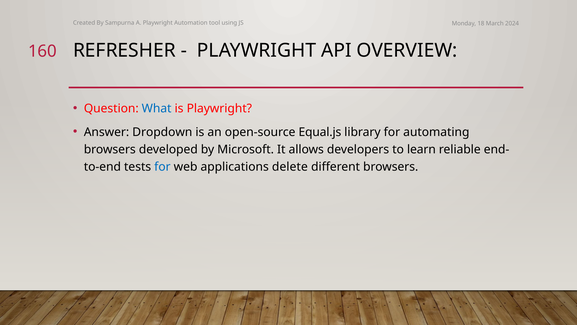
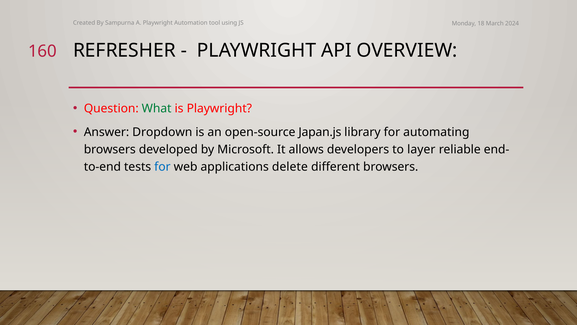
What colour: blue -> green (157, 109)
Equal.js: Equal.js -> Japan.js (320, 132)
learn: learn -> layer (421, 149)
